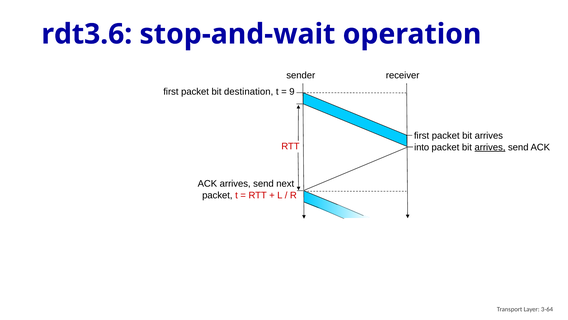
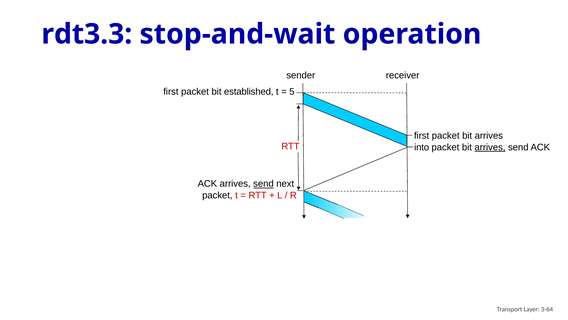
rdt3.6: rdt3.6 -> rdt3.3 (87, 34)
destination: destination -> established (249, 92)
9: 9 -> 5 (292, 92)
send underline: none -> present (263, 184)
